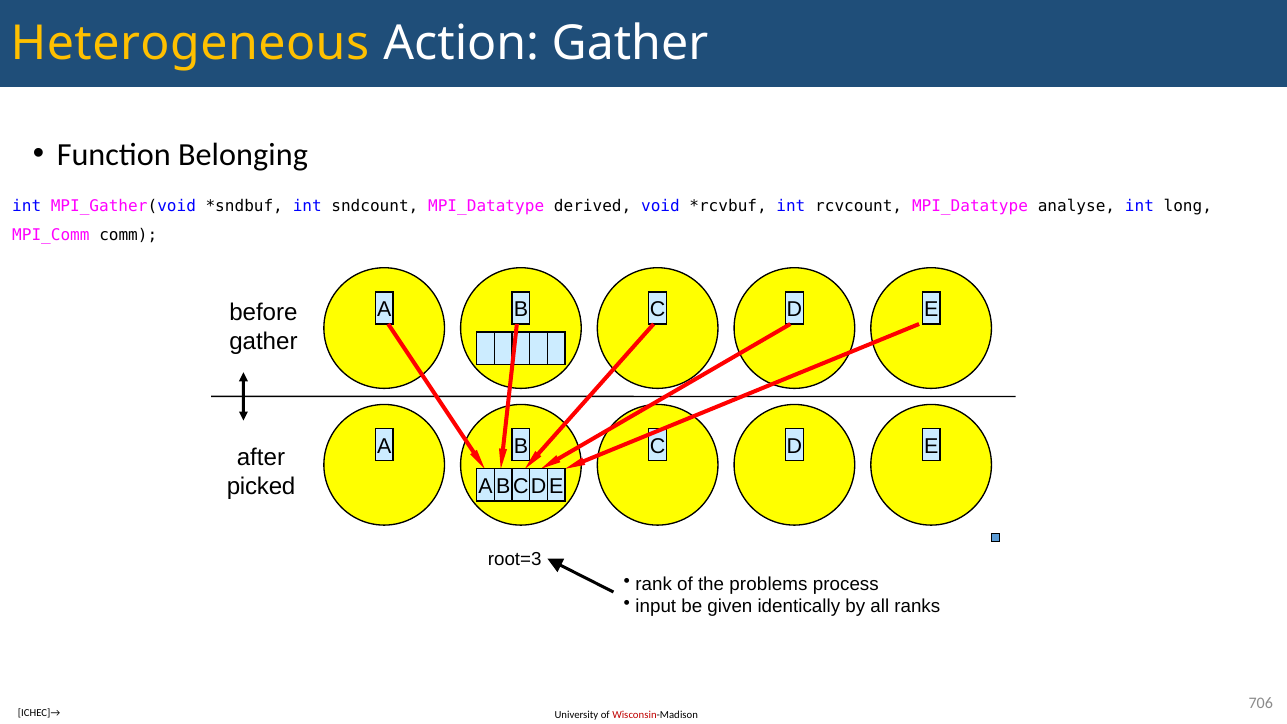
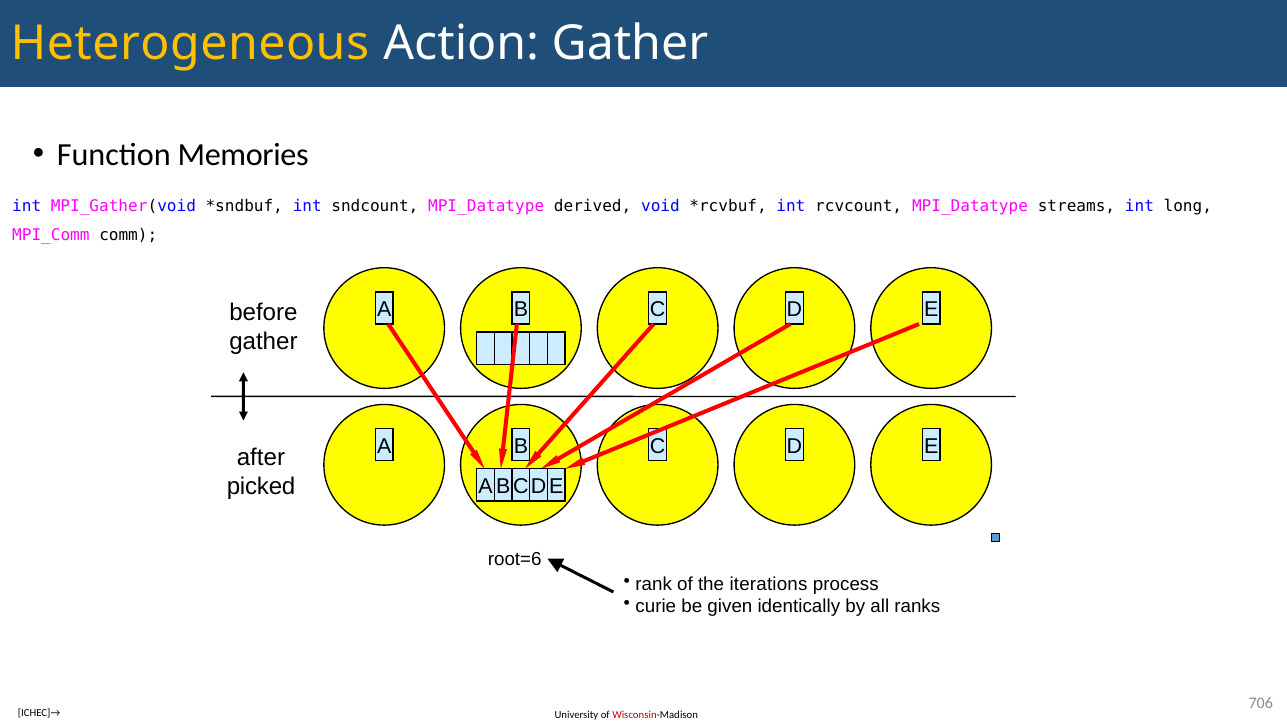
Belonging: Belonging -> Memories (243, 155)
analyse: analyse -> streams (1076, 206)
root=3: root=3 -> root=6 (515, 559)
problems: problems -> iterations (768, 584)
input: input -> curie (656, 607)
